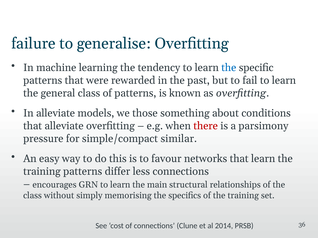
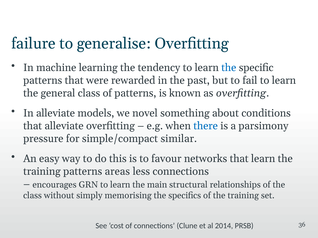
those: those -> novel (145, 113)
there colour: red -> blue (206, 126)
differ: differ -> areas (117, 172)
